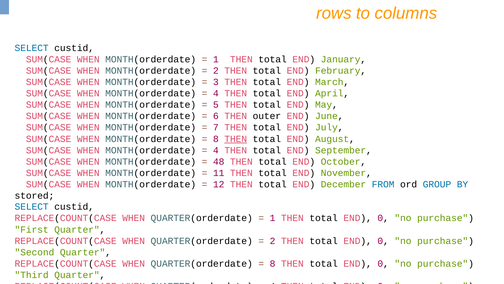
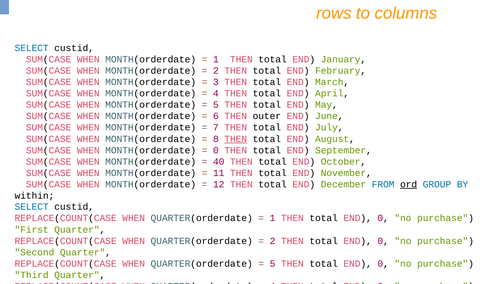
4: 4 -> 0 (216, 150)
48: 48 -> 40 (219, 161)
ord underline: none -> present (409, 184)
stored: stored -> within (34, 195)
8: 8 -> 5 (273, 263)
